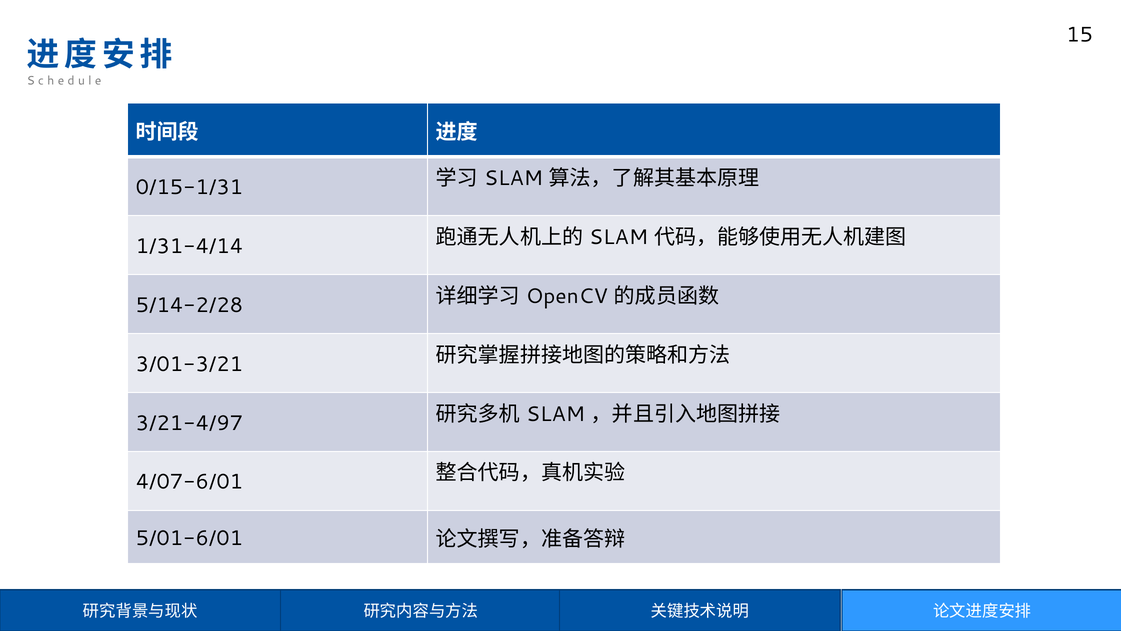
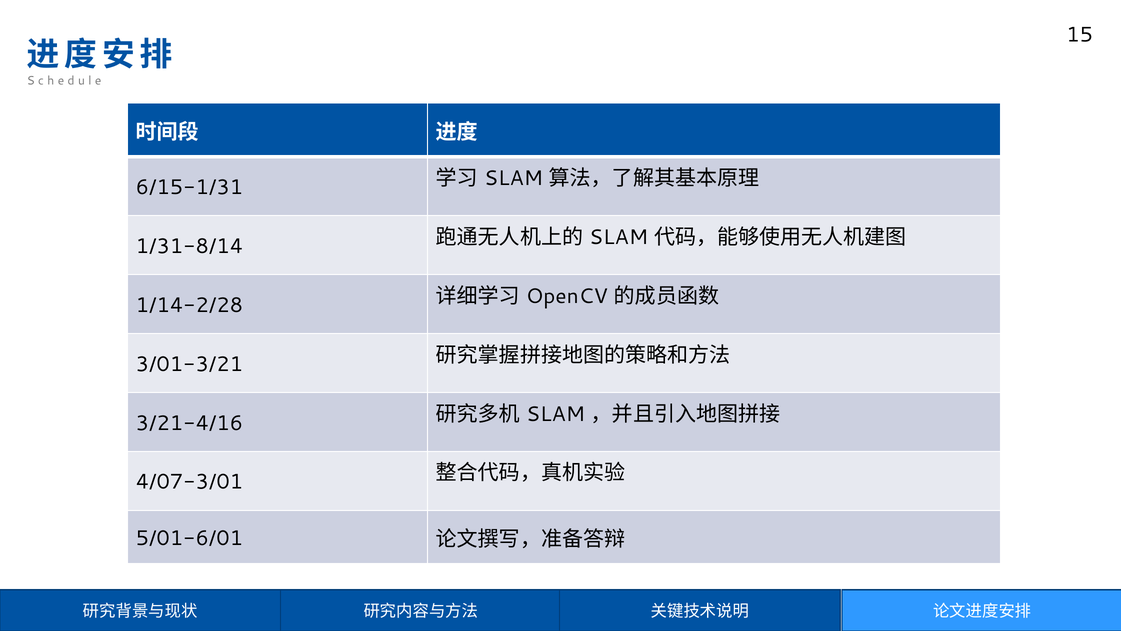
0/15-1/31: 0/15-1/31 -> 6/15-1/31 (189, 187)
1/31-4/14: 1/31-4/14 -> 1/31-8/14 (189, 246)
5/14-2/28: 5/14-2/28 -> 1/14-2/28 (189, 305)
3/21-4/97: 3/21-4/97 -> 3/21-4/16 (189, 423)
4/07-6/01: 4/07-6/01 -> 4/07-3/01 (189, 482)
